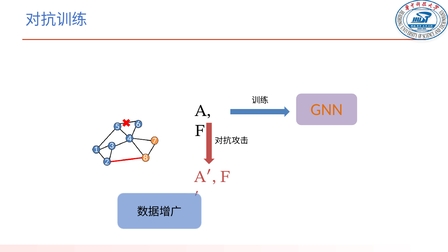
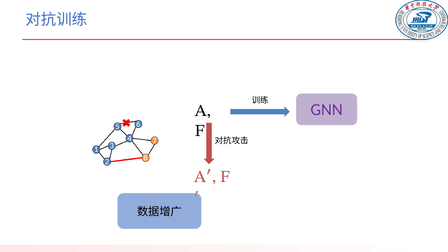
GNN colour: orange -> purple (327, 109)
